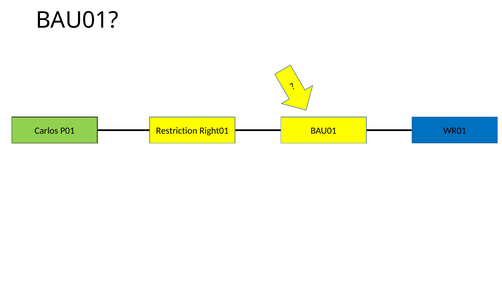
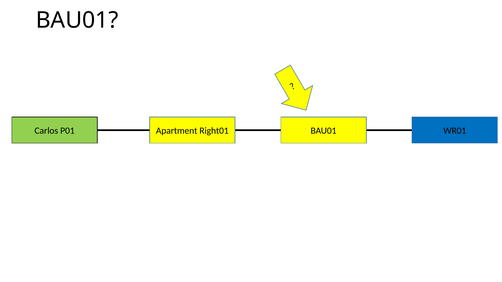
Restriction: Restriction -> Apartment (177, 131)
